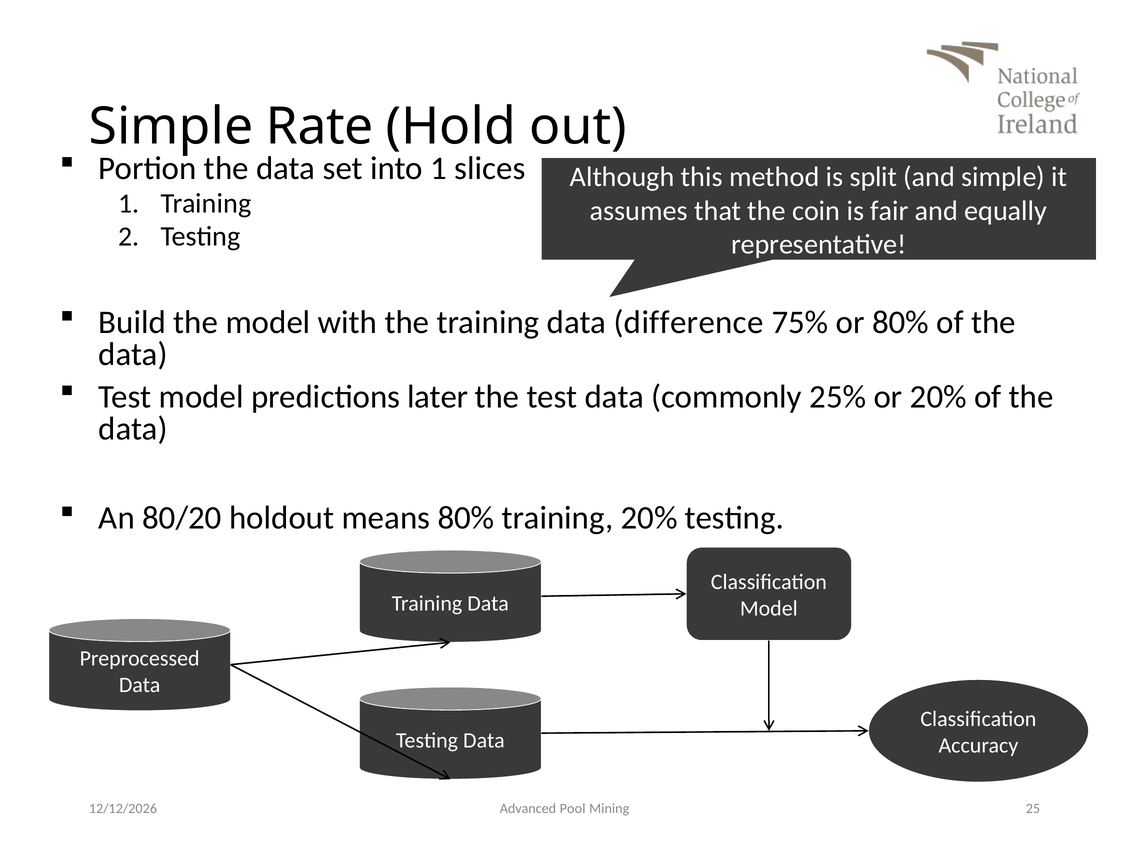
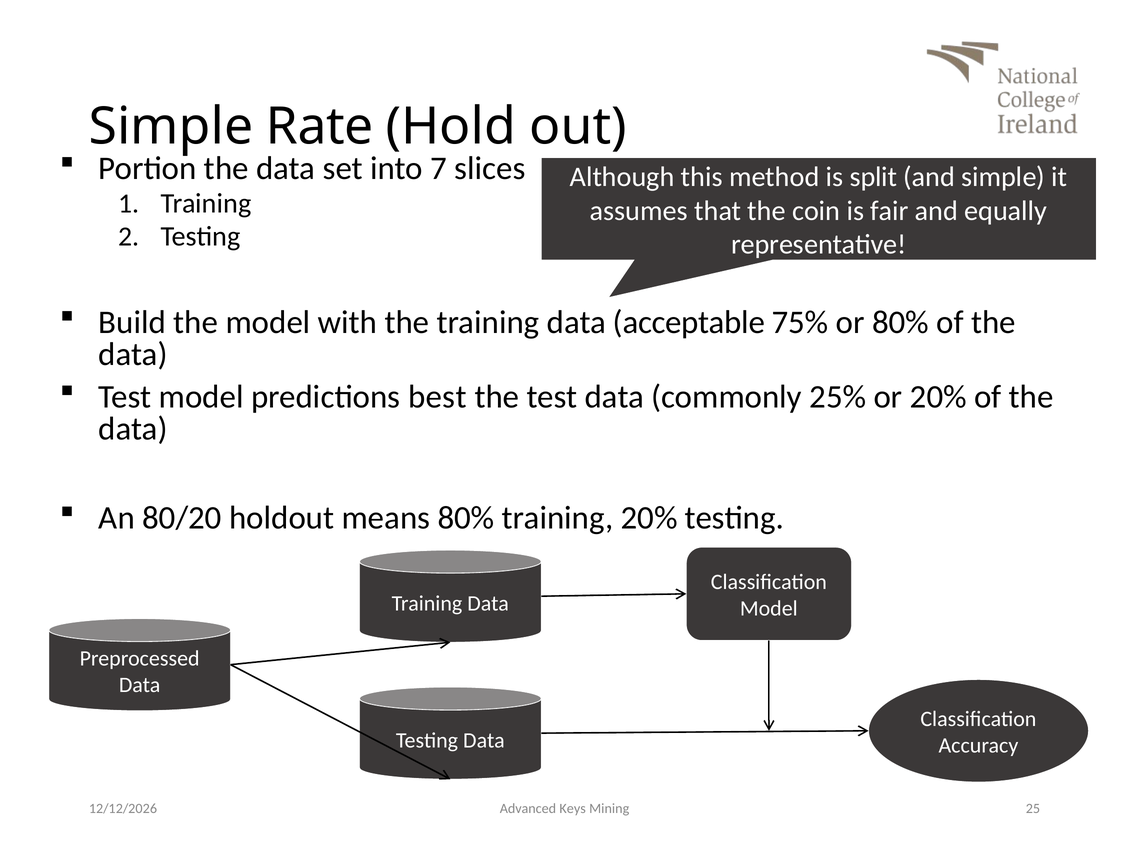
into 1: 1 -> 7 (439, 168)
difference: difference -> acceptable (689, 322)
later: later -> best (437, 397)
Pool: Pool -> Keys (573, 808)
